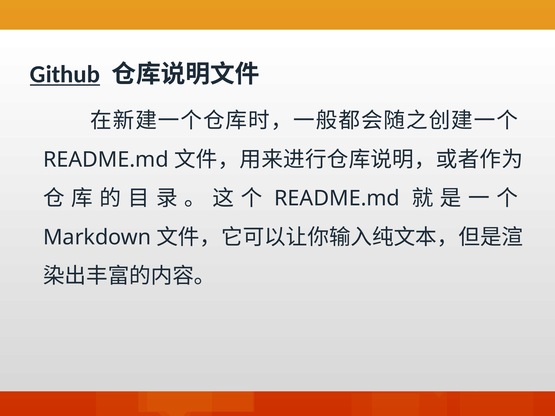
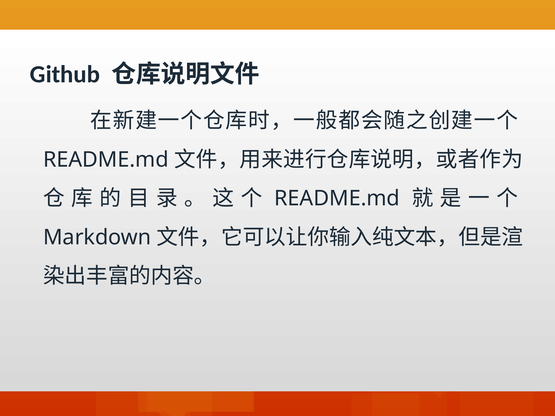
Github underline: present -> none (65, 74)
